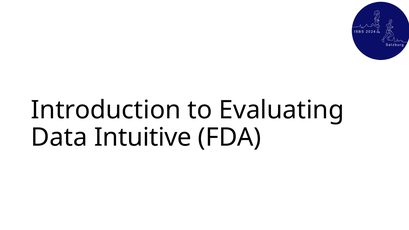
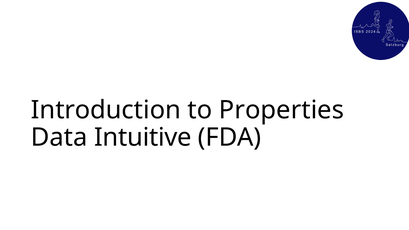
Evaluating: Evaluating -> Properties (281, 110)
